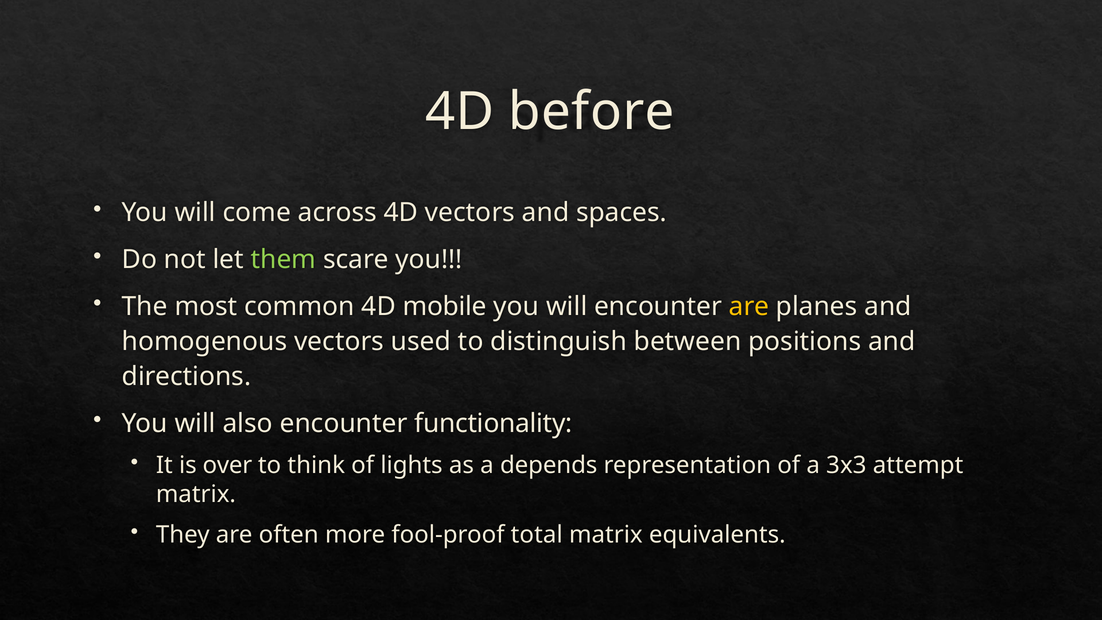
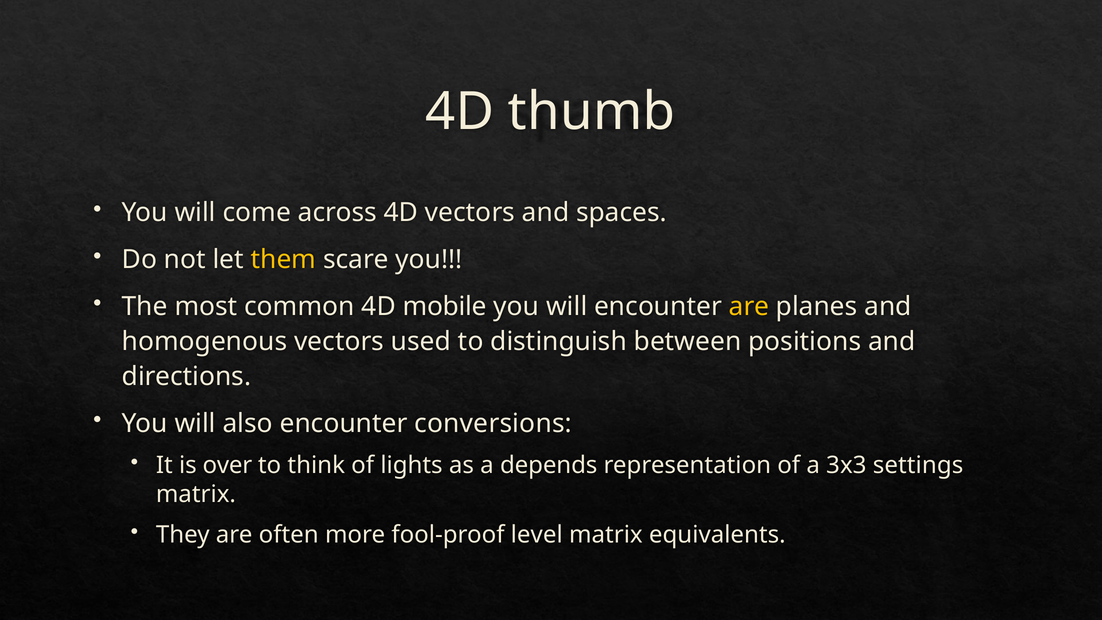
before: before -> thumb (591, 112)
them colour: light green -> yellow (283, 260)
functionality: functionality -> conversions (493, 423)
attempt: attempt -> settings (918, 465)
total: total -> level (537, 535)
